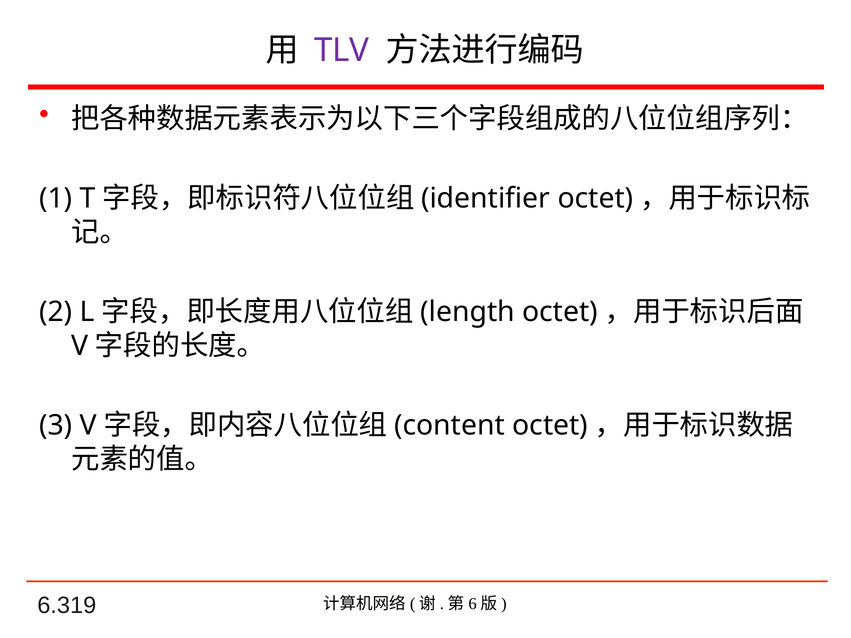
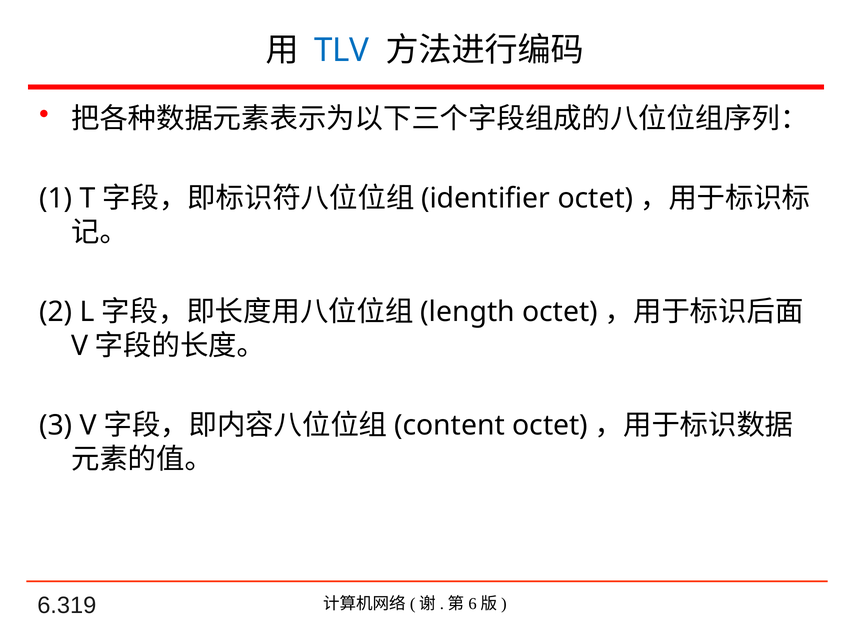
TLV colour: purple -> blue (342, 50)
